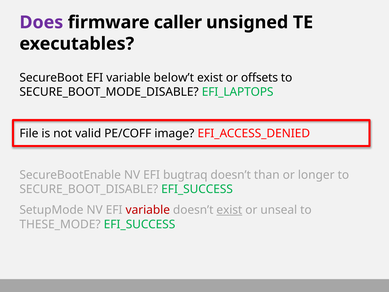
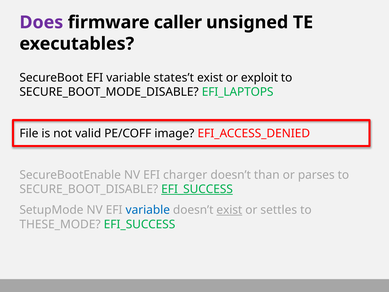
below’t: below’t -> states’t (174, 78)
offsets: offsets -> exploit (259, 78)
bugtraq: bugtraq -> charger (185, 175)
longer: longer -> parses (316, 175)
EFI_SUCCESS underline: none -> present (197, 189)
variable colour: red -> blue (148, 210)
unseal: unseal -> settles (279, 210)
